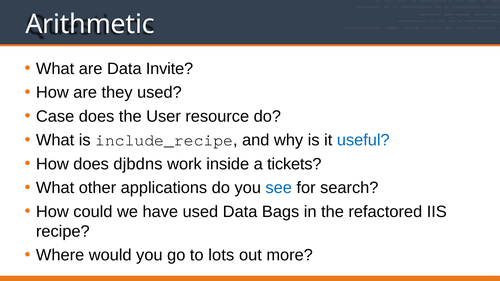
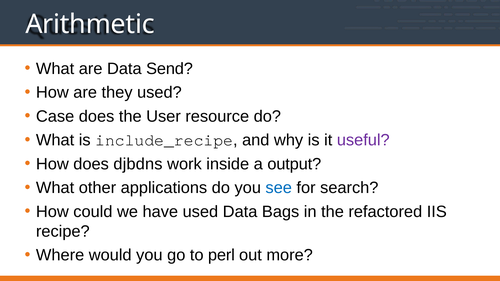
Invite: Invite -> Send (170, 69)
useful colour: blue -> purple (363, 140)
tickets: tickets -> output (294, 164)
lots: lots -> perl (221, 255)
